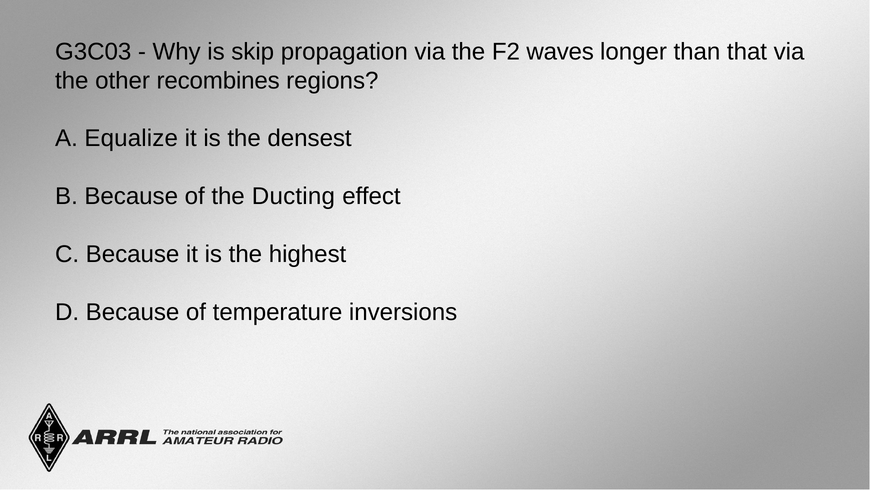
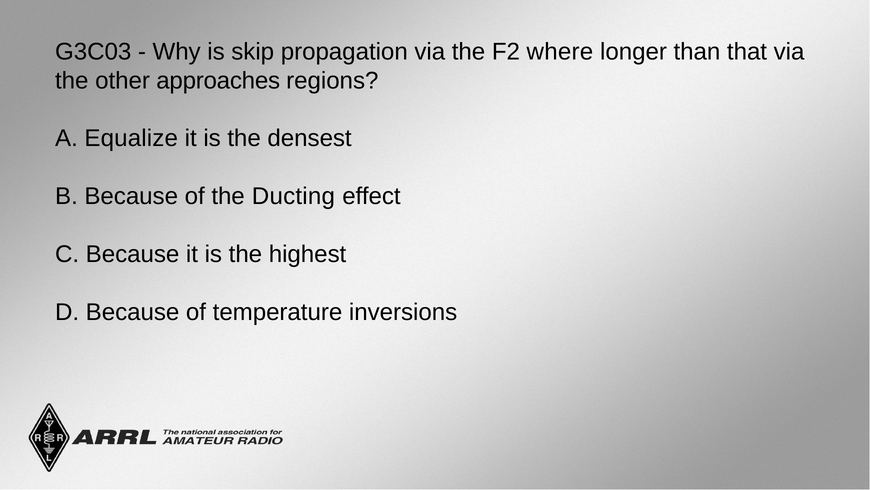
waves: waves -> where (560, 52)
recombines: recombines -> approaches (218, 80)
